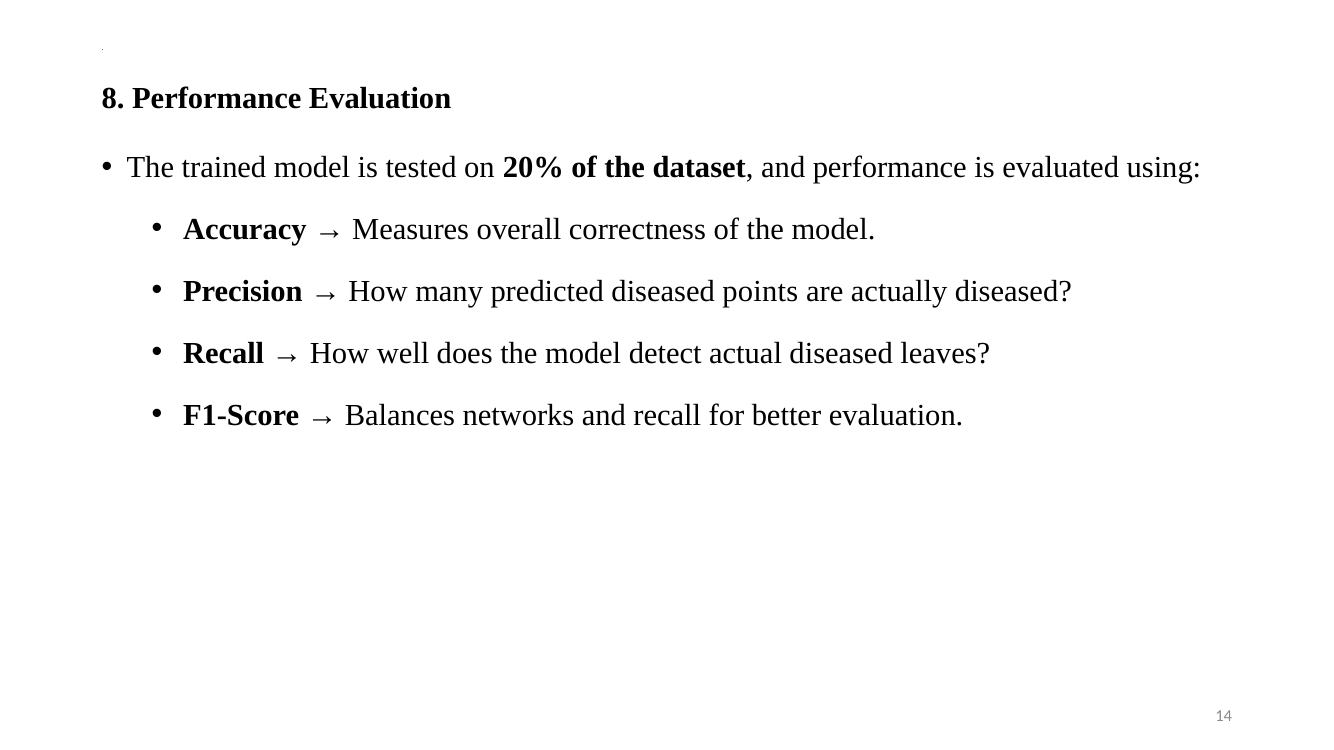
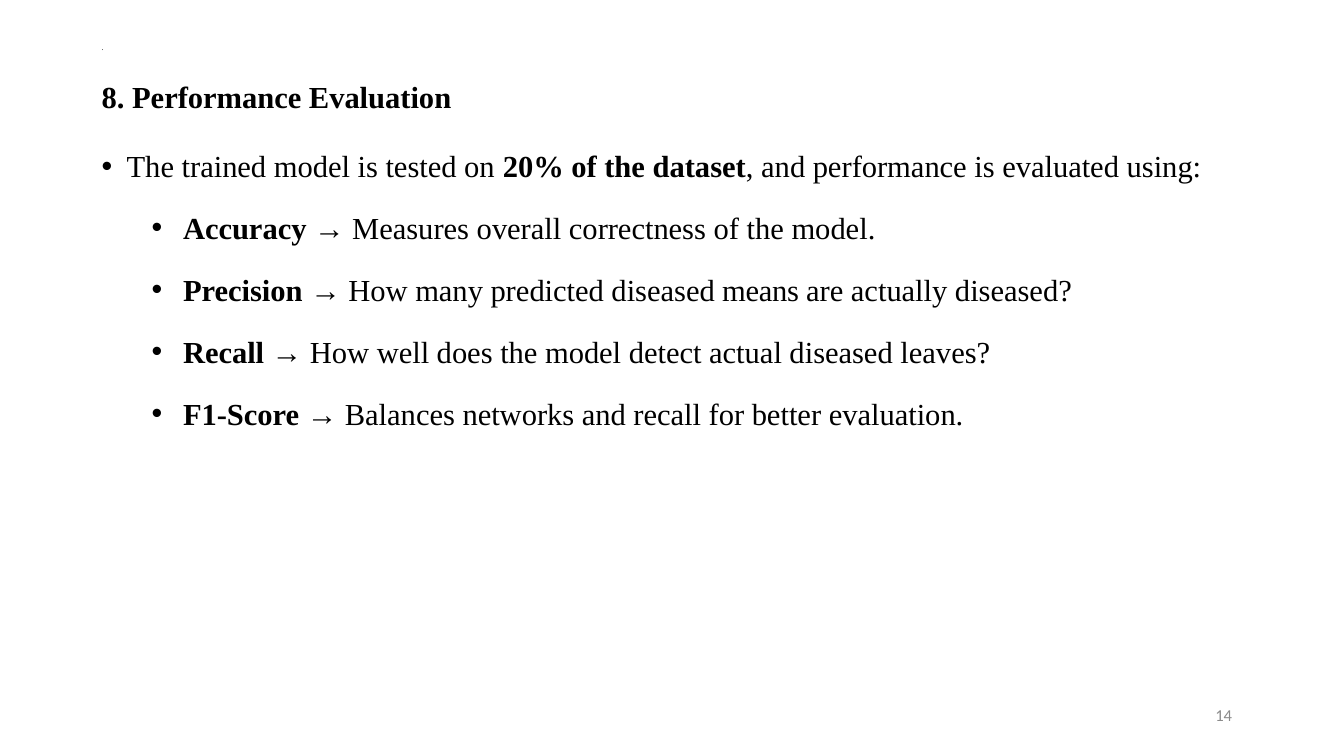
points: points -> means (761, 291)
